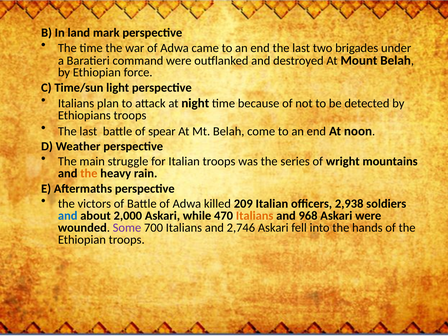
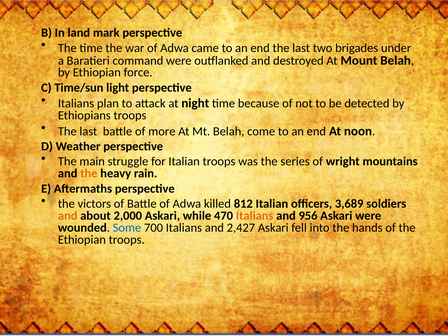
spear: spear -> more (162, 131)
209: 209 -> 812 (243, 204)
2,938: 2,938 -> 3,689 (349, 204)
and colour: blue -> orange (68, 216)
968: 968 -> 956 (308, 216)
Some colour: purple -> blue (127, 228)
2,746: 2,746 -> 2,427 (241, 228)
